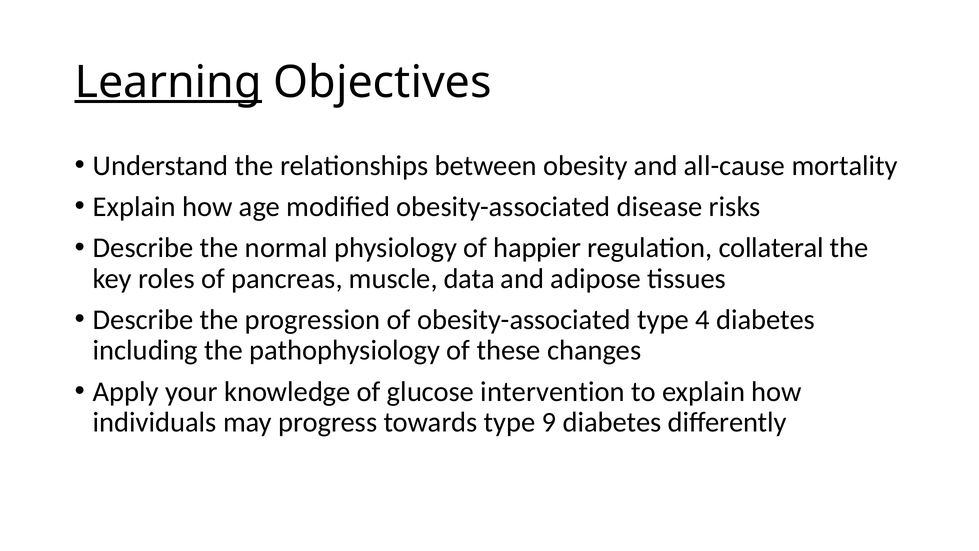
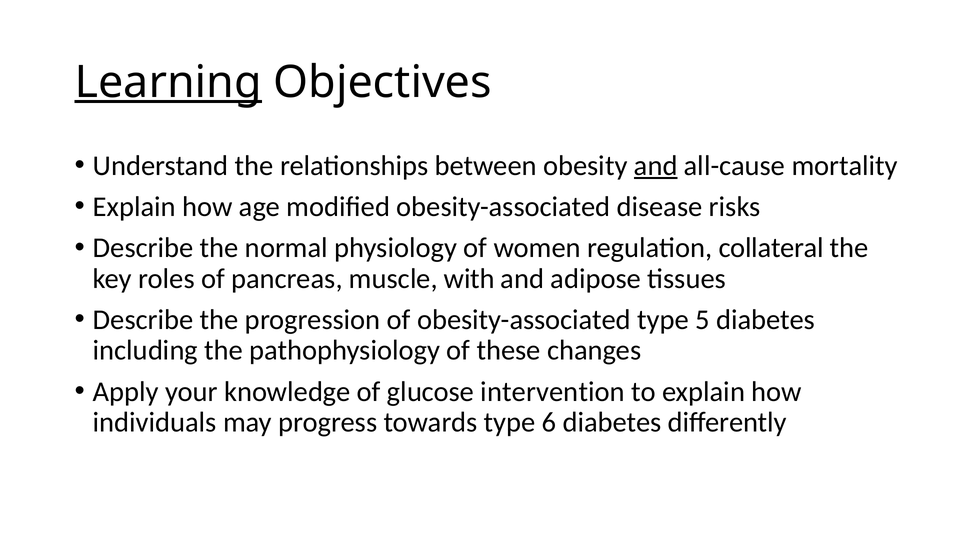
and underline: none -> present (656, 166)
happier: happier -> women (537, 248)
data: data -> with (469, 278)
4: 4 -> 5 (702, 320)
9: 9 -> 6 (549, 422)
